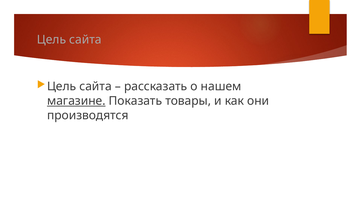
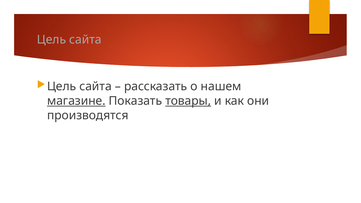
товары underline: none -> present (188, 101)
